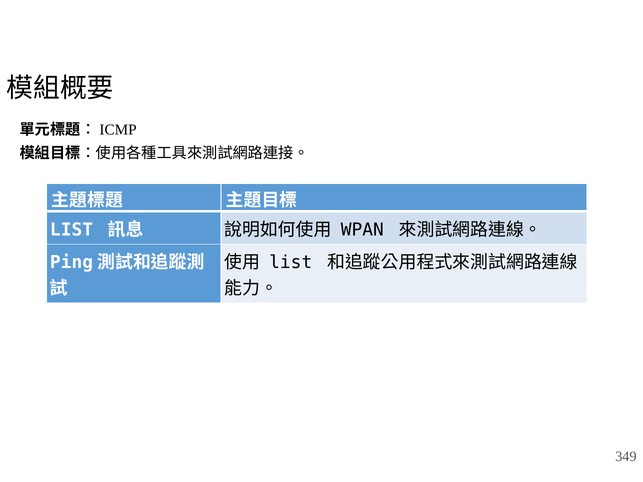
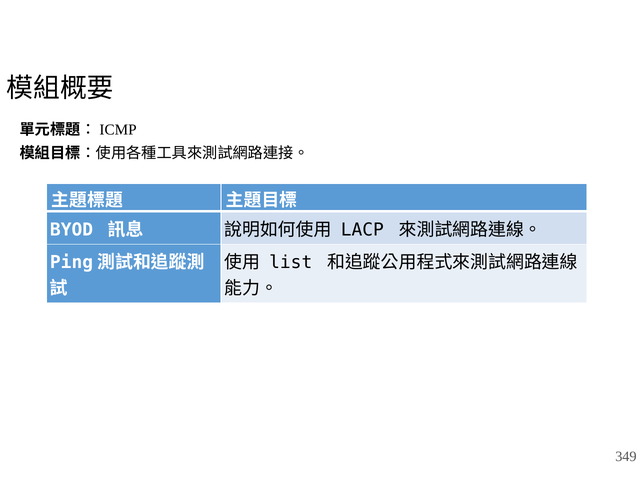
LIST: LIST -> BYOD (72, 230)
WPAN: WPAN -> LACP (362, 230)
